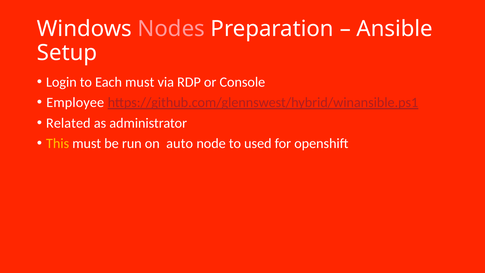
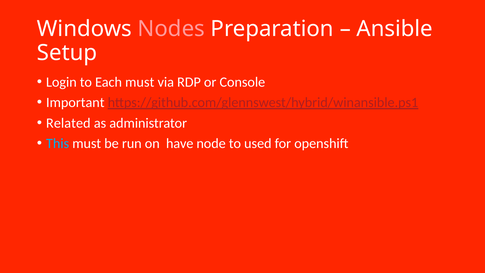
Employee: Employee -> Important (75, 103)
This colour: yellow -> light blue (58, 143)
auto: auto -> have (180, 143)
